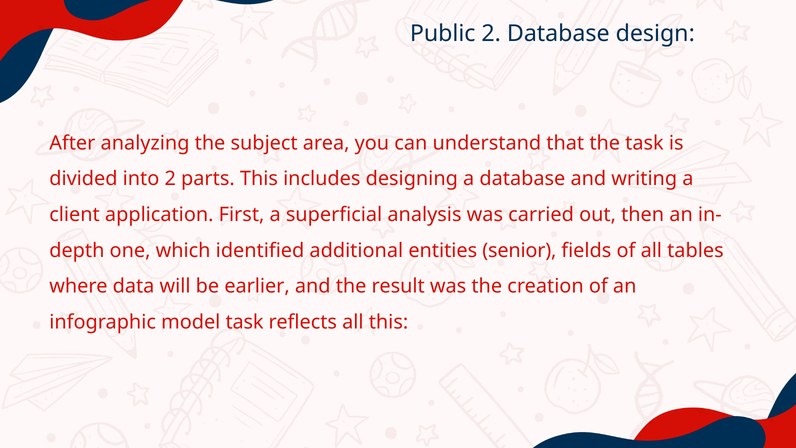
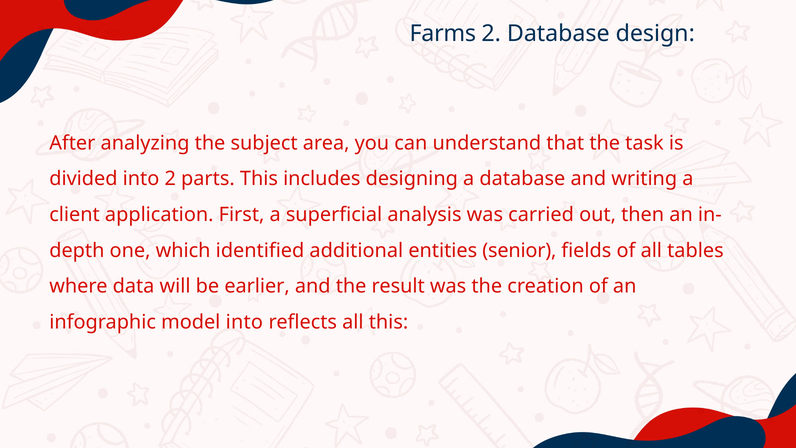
Public: Public -> Farms (443, 33)
model task: task -> into (244, 322)
